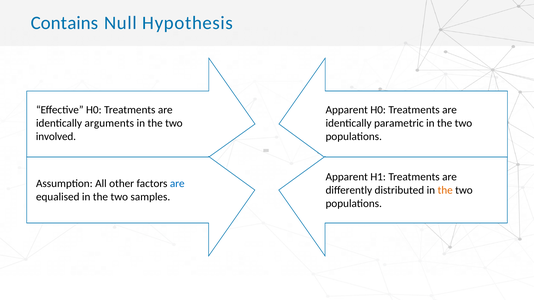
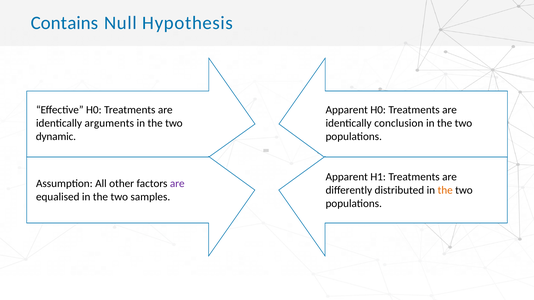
parametric: parametric -> conclusion (399, 123)
involved: involved -> dynamic (56, 137)
are colour: blue -> purple (177, 184)
